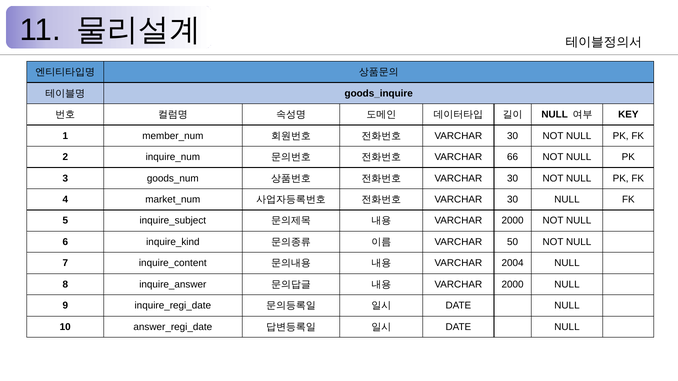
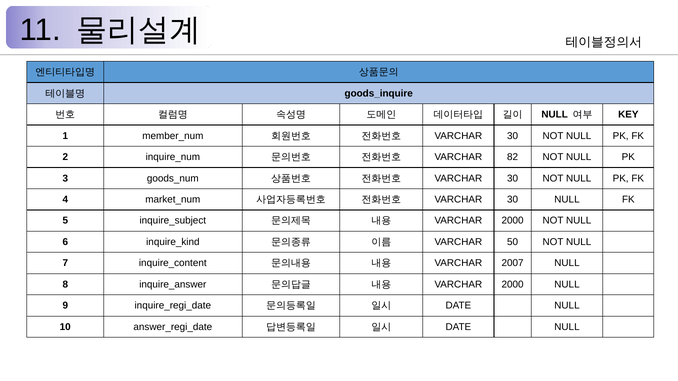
66: 66 -> 82 (513, 157)
2004: 2004 -> 2007 (513, 263)
